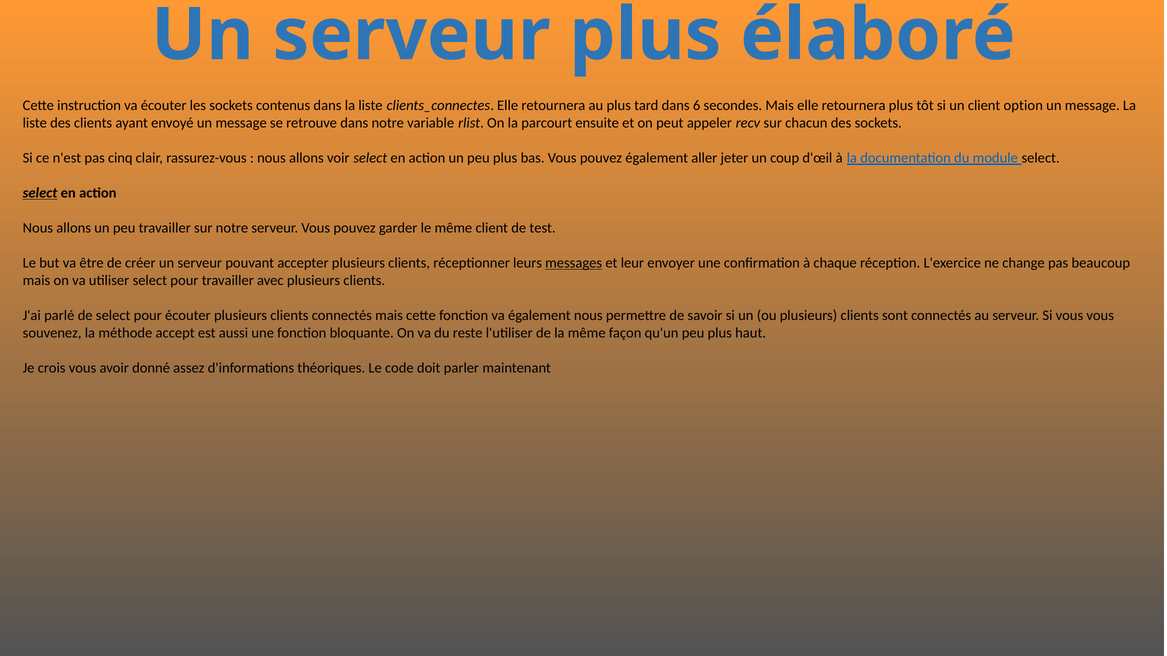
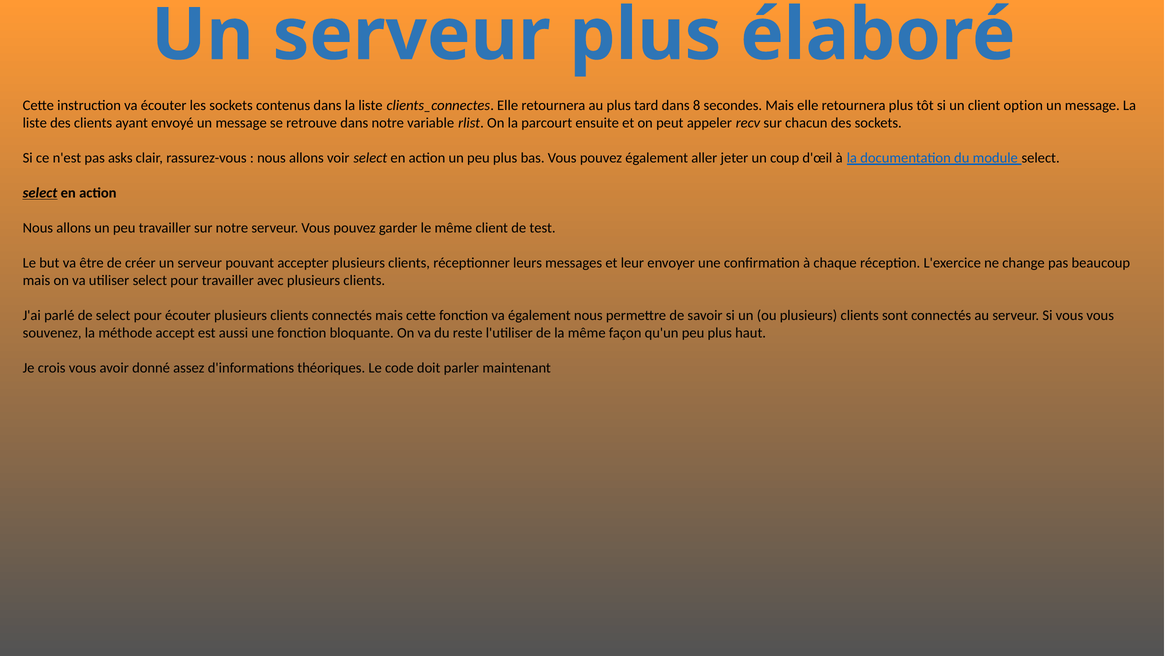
6: 6 -> 8 (697, 105)
cinq: cinq -> asks (120, 158)
messages underline: present -> none (574, 263)
